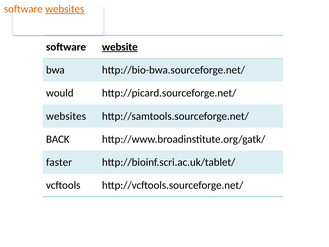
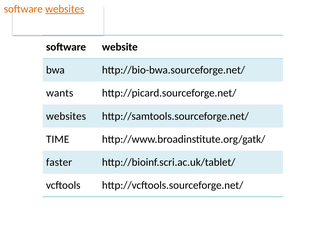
website underline: present -> none (120, 47)
would: would -> wants (60, 93)
BACK: BACK -> TIME (58, 139)
